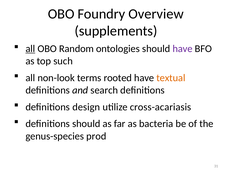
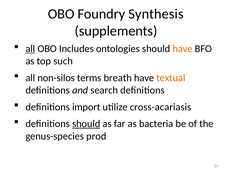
Overview: Overview -> Synthesis (156, 14)
Random: Random -> Includes (76, 49)
have colour: purple -> orange (183, 49)
non-look: non-look -> non-silos (56, 78)
rooted: rooted -> breath (118, 78)
design: design -> import (86, 107)
should underline: none -> present (86, 124)
